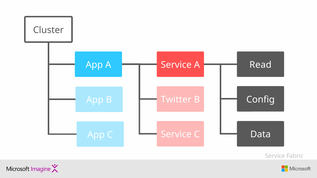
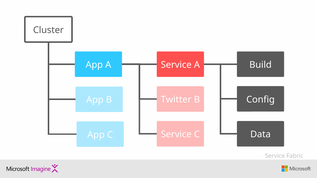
Read: Read -> Build (261, 65)
